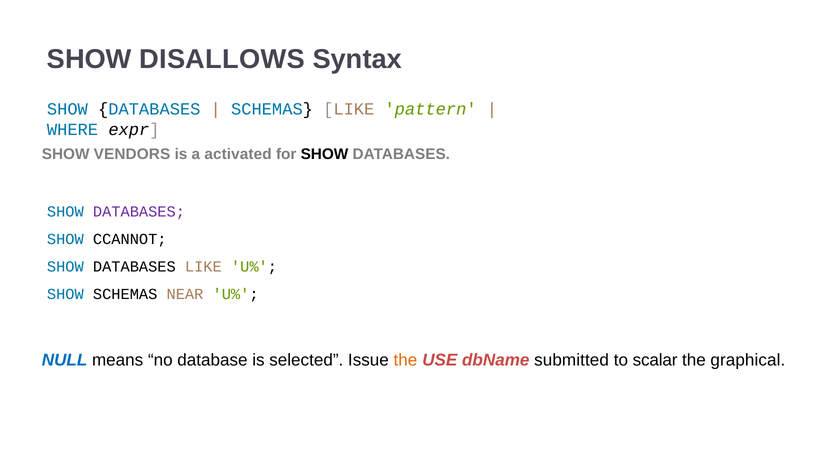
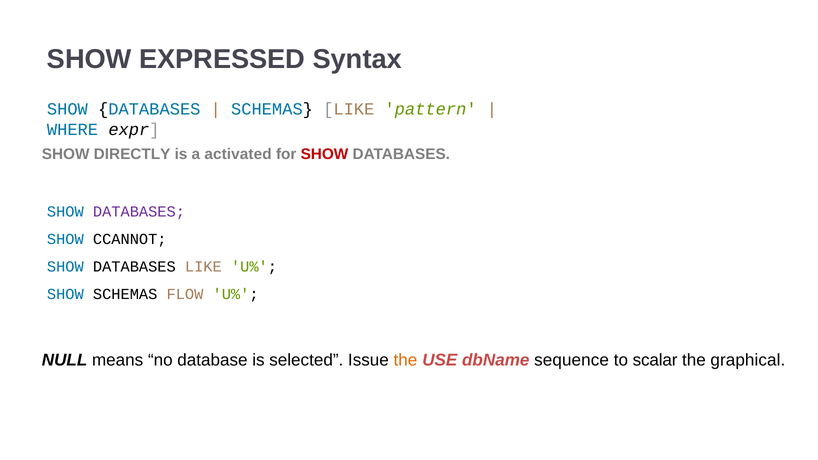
DISALLOWS: DISALLOWS -> EXPRESSED (222, 59)
VENDORS: VENDORS -> DIRECTLY (132, 154)
SHOW colour: black -> red (324, 154)
NEAR: NEAR -> FLOW (185, 294)
NULL colour: blue -> black (65, 360)
submitted: submitted -> sequence (572, 360)
